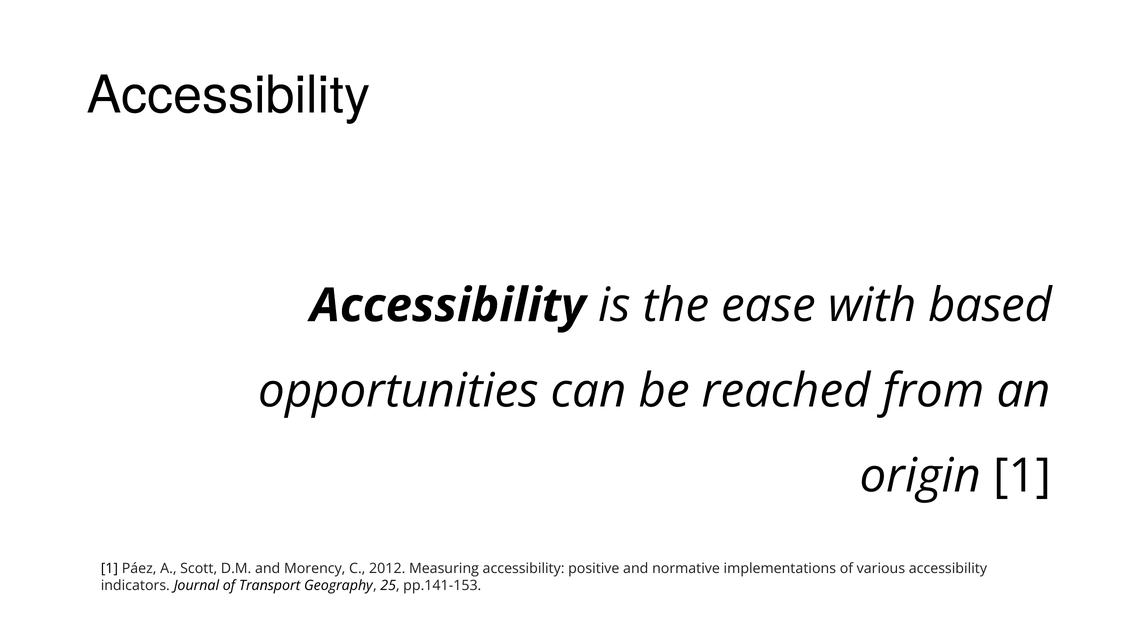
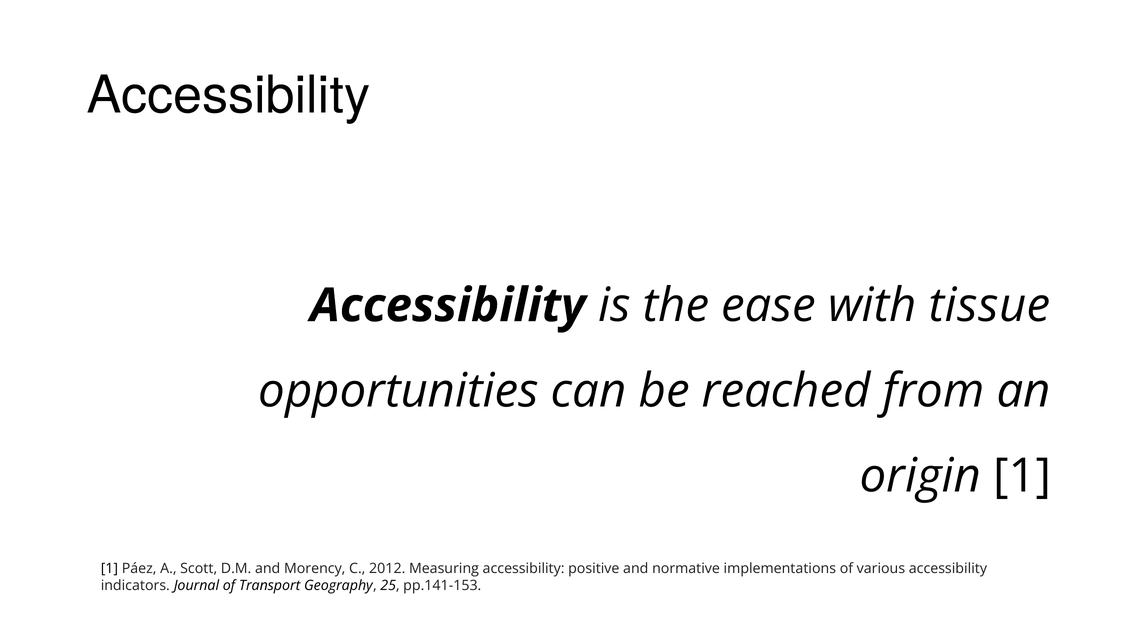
based: based -> tissue (990, 306)
